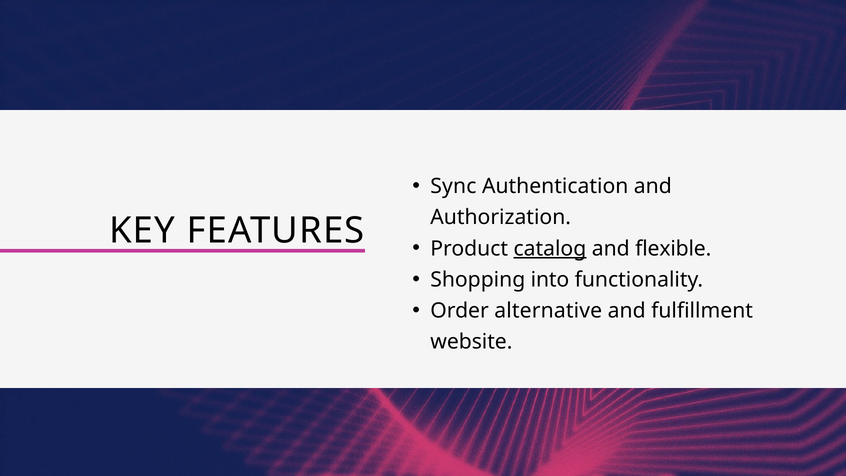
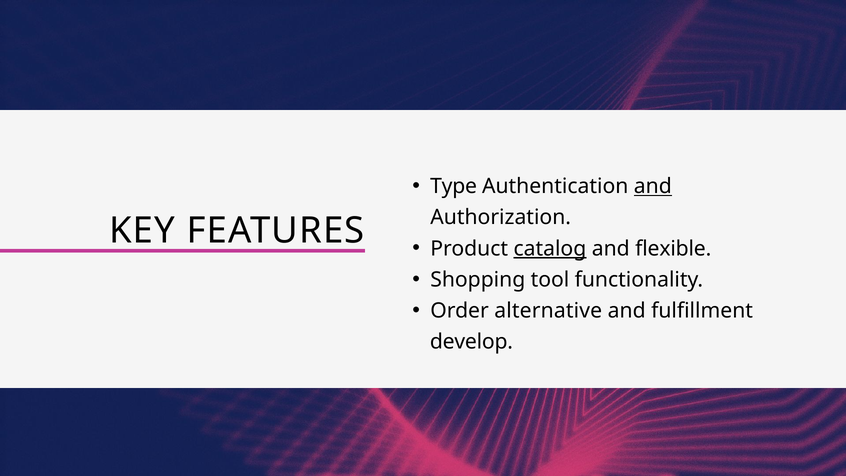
Sync: Sync -> Type (454, 186)
and underline: none -> present (653, 186)
into: into -> tool (550, 280)
website: website -> develop (471, 342)
